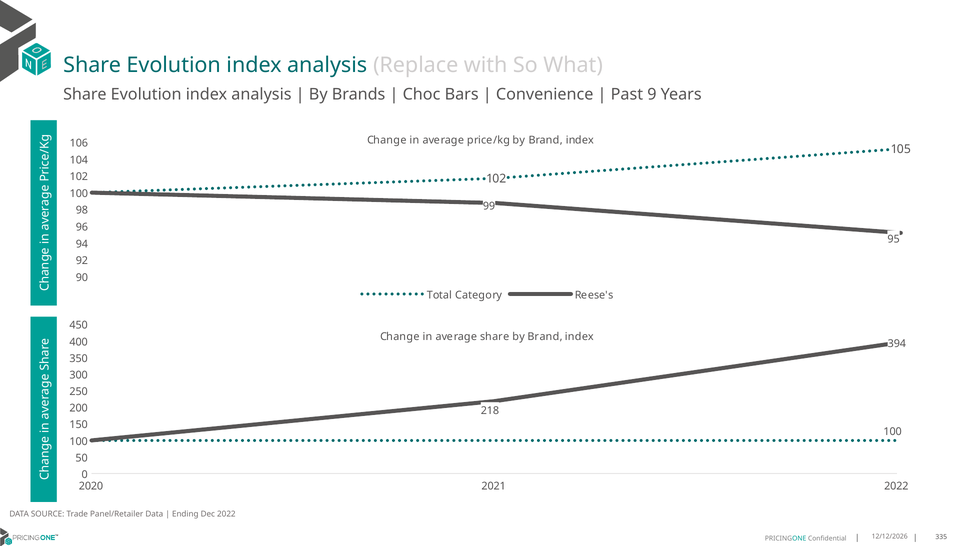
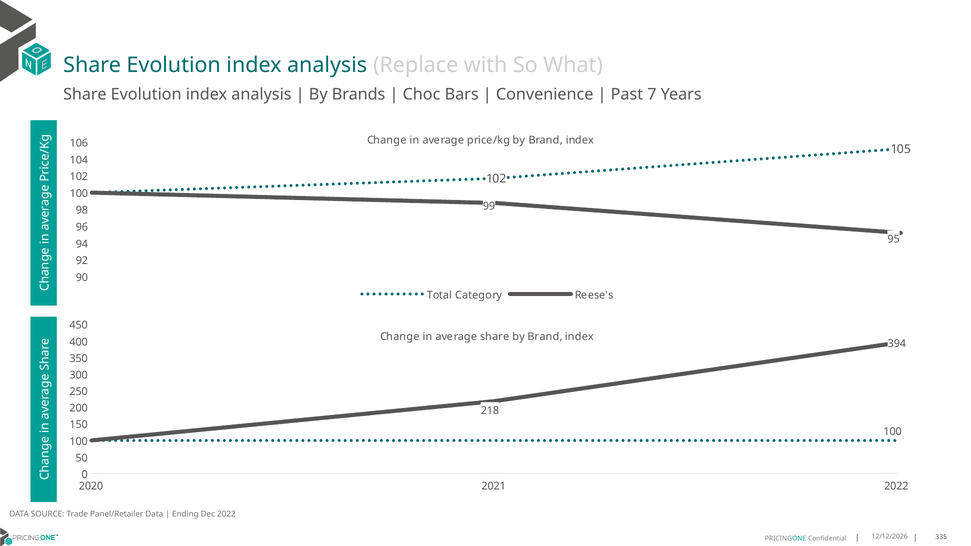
9: 9 -> 7 (652, 95)
